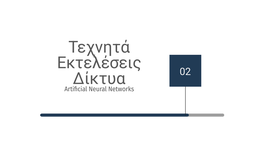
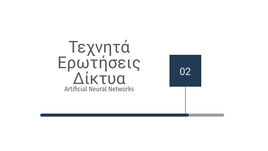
Εκτελέσεις: Εκτελέσεις -> Ερωτήσεις (99, 63)
